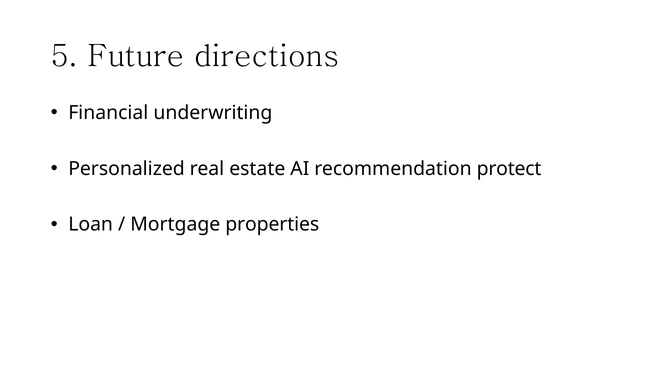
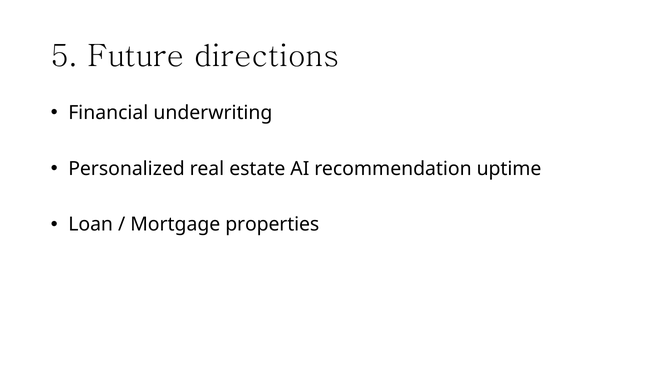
protect: protect -> uptime (509, 168)
